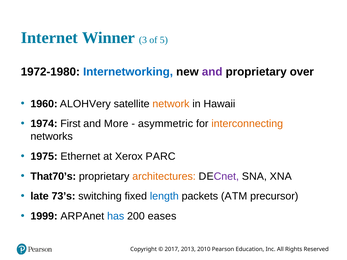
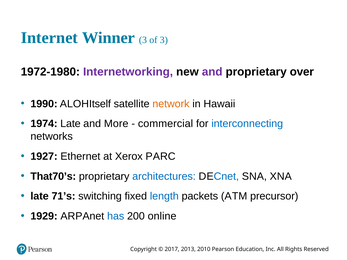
of 5: 5 -> 3 (164, 40)
Internetworking colour: blue -> purple (128, 72)
1960: 1960 -> 1990 (44, 104)
Very: Very -> Itself (100, 104)
1974 First: First -> Late (70, 124)
asymmetric: asymmetric -> commercial (166, 124)
interconnecting colour: orange -> blue (247, 124)
1975: 1975 -> 1927 (44, 157)
architectures colour: orange -> blue (164, 176)
Cnet colour: purple -> blue (226, 176)
73’s: 73’s -> 71’s (64, 196)
1999: 1999 -> 1929 (44, 216)
eases: eases -> online (162, 216)
